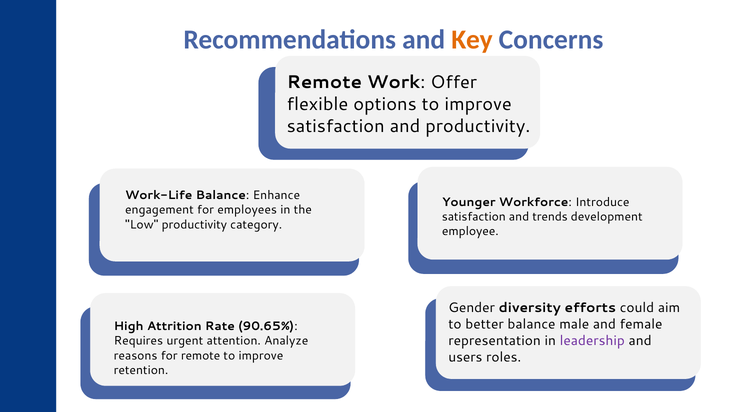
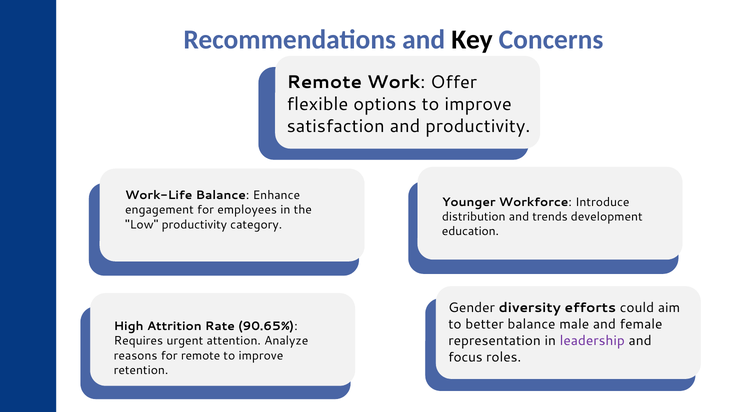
Key colour: orange -> black (472, 40)
satisfaction: satisfaction -> distribution (474, 217)
employee: employee -> education (470, 231)
users: users -> focus (465, 357)
